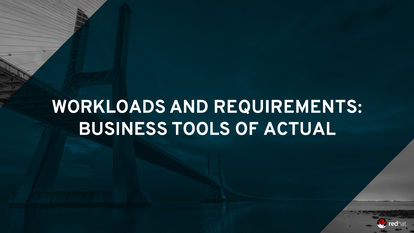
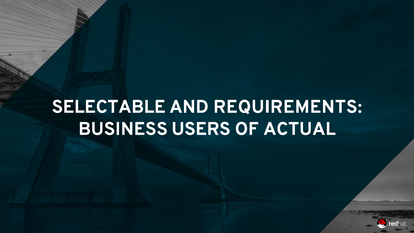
WORKLOADS: WORKLOADS -> SELECTABLE (109, 107)
TOOLS: TOOLS -> USERS (201, 129)
